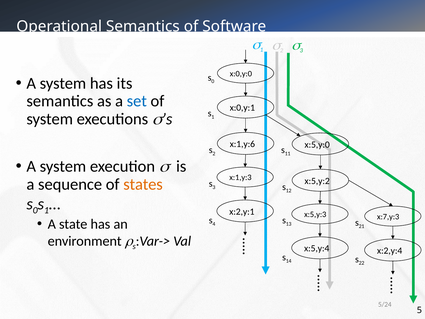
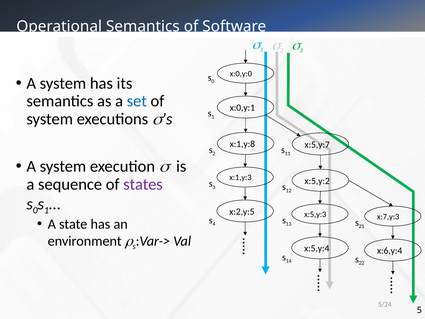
x:1,y:6: x:1,y:6 -> x:1,y:8 (242, 144)
x:5,y:0: x:5,y:0 -> x:5,y:7 (317, 144)
states colour: orange -> purple (143, 184)
x:2,y:1: x:2,y:1 -> x:2,y:5 (242, 211)
x:2,y:4: x:2,y:4 -> x:6,y:4 (390, 250)
